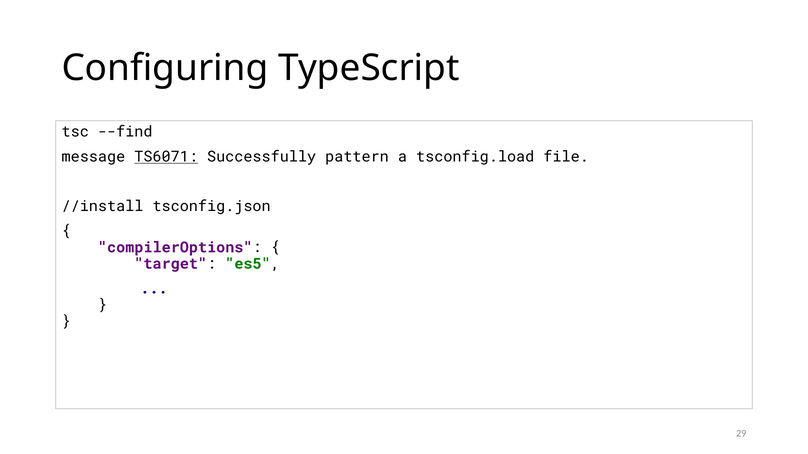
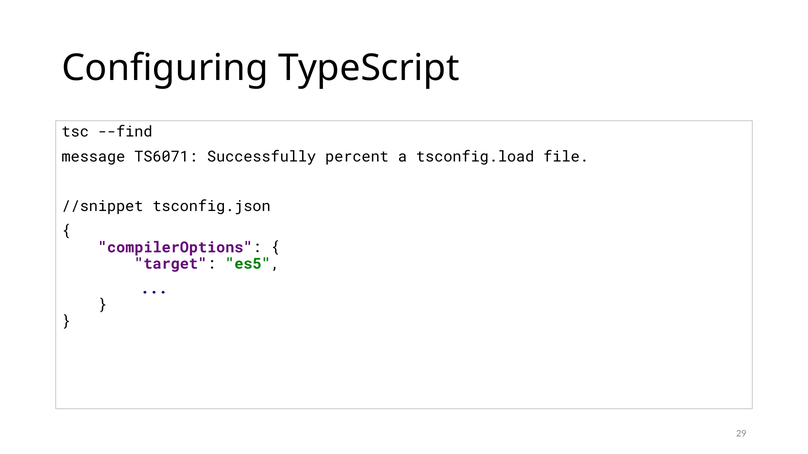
TS6071 underline: present -> none (166, 157)
pattern: pattern -> percent (357, 157)
//install: //install -> //snippet (103, 206)
